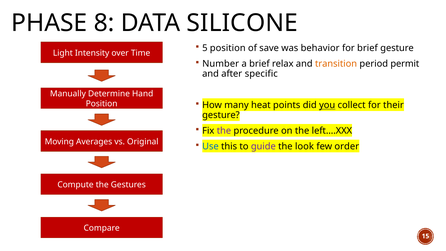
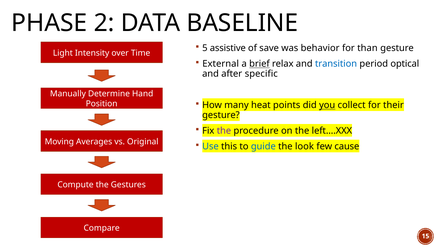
8: 8 -> 2 (104, 23)
SILICONE: SILICONE -> BASELINE (242, 23)
5 position: position -> assistive (228, 48)
for brief: brief -> than (367, 48)
Number: Number -> External (221, 64)
brief underline: none -> present (259, 64)
transition colour: orange -> blue (336, 64)
permit: permit -> optical (405, 64)
guide colour: purple -> blue (263, 146)
order: order -> cause (347, 146)
